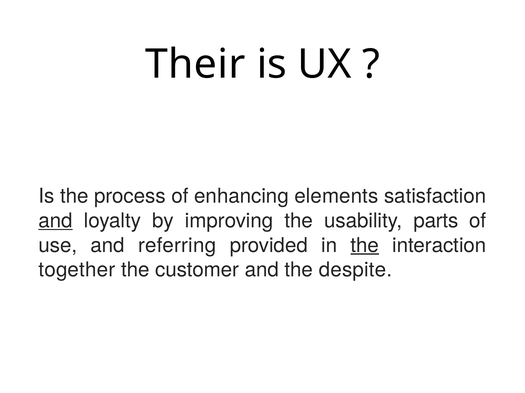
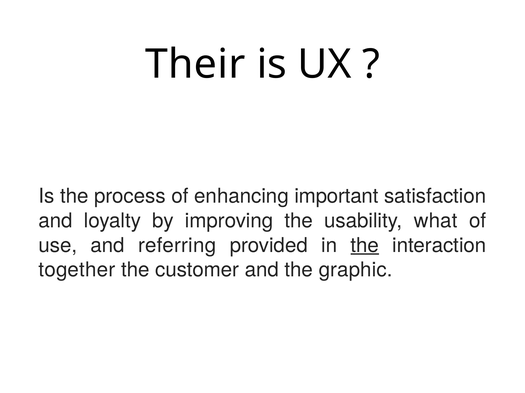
elements: elements -> important (337, 197)
and underline: present -> none (56, 221)
parts: parts -> what (436, 221)
despite: despite -> graphic (356, 270)
